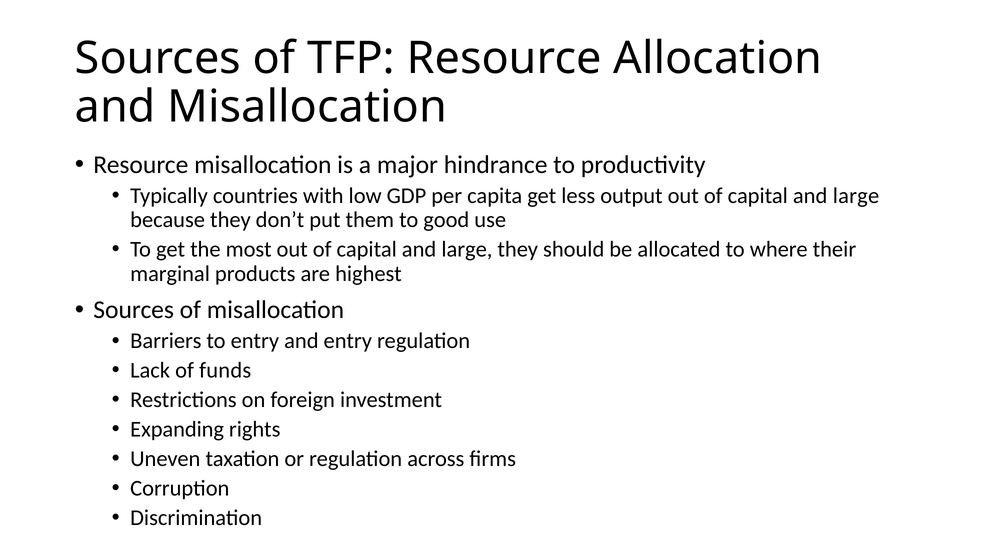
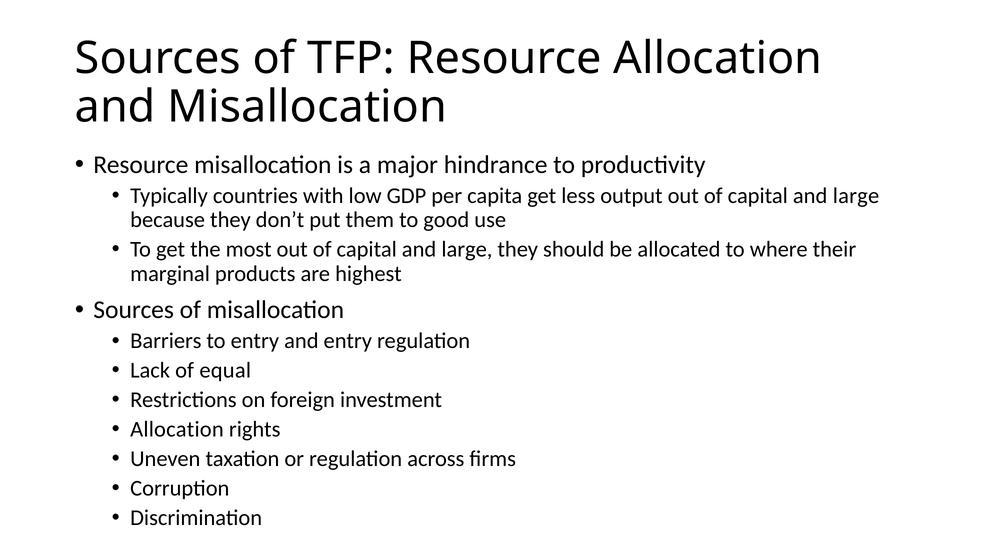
funds: funds -> equal (225, 370)
Expanding: Expanding -> Allocation (177, 429)
